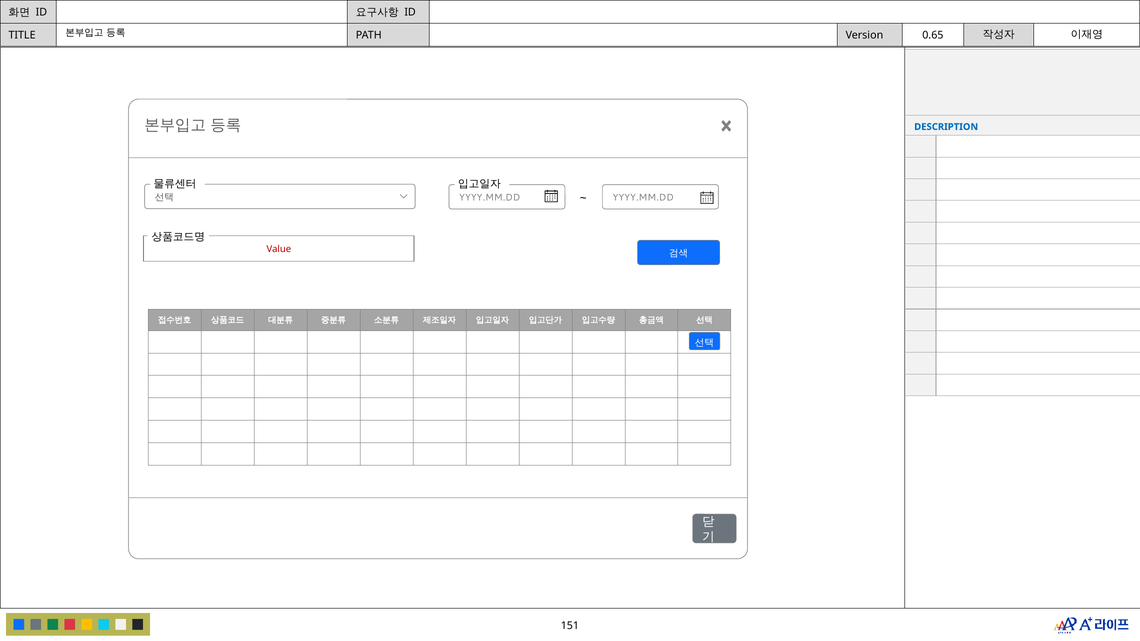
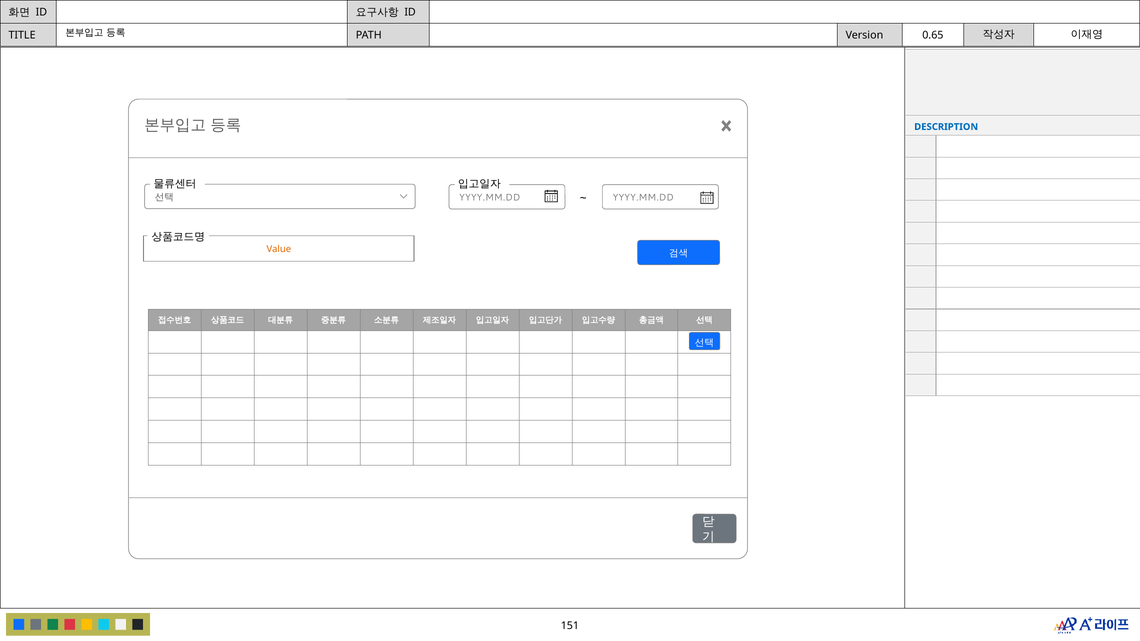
Value colour: red -> orange (279, 249)
